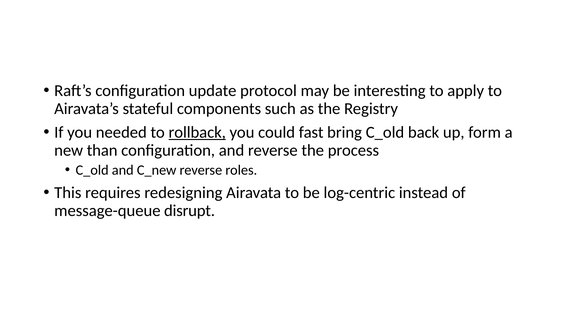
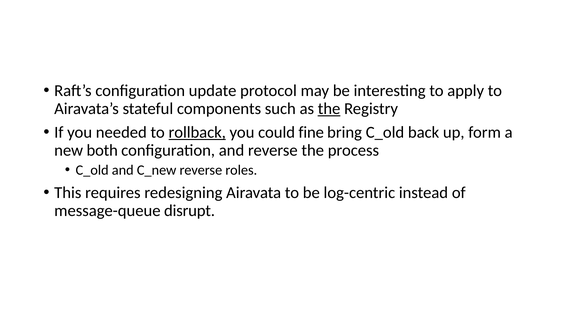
the underline: none -> present (329, 109)
fast: fast -> fine (311, 133)
than: than -> both (102, 150)
